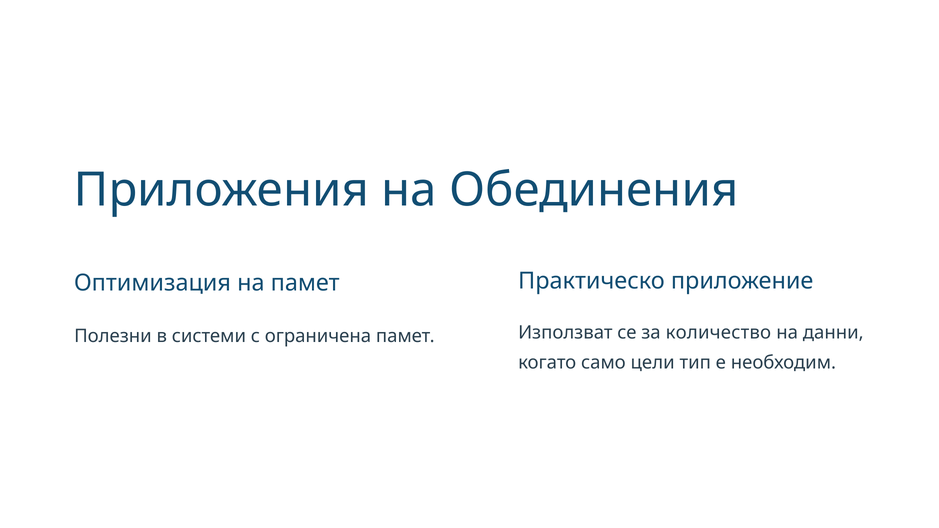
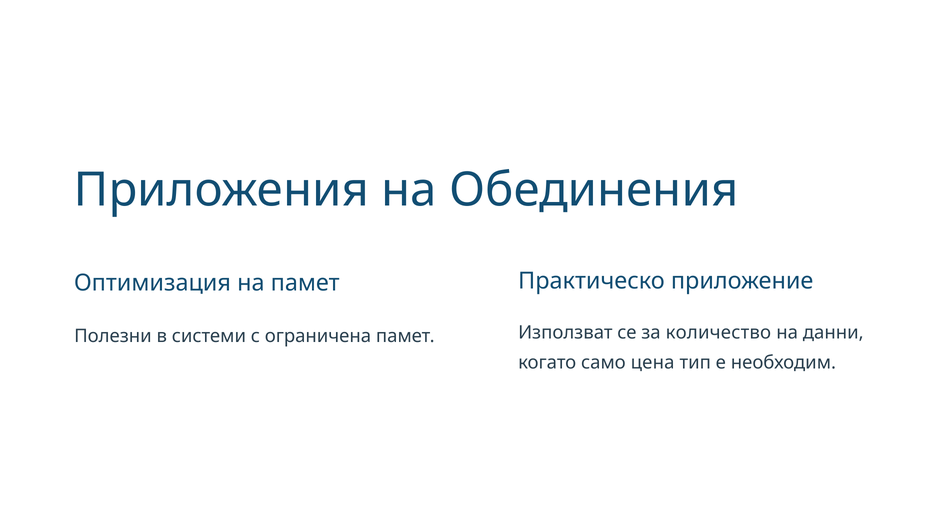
цели: цели -> цена (653, 363)
